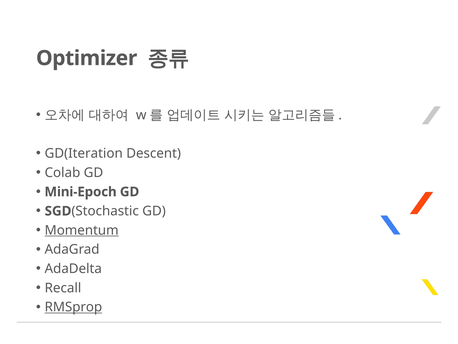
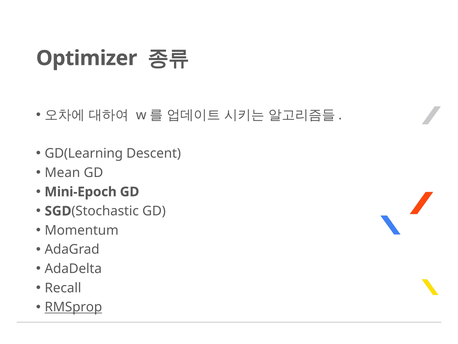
GD(Iteration: GD(Iteration -> GD(Learning (84, 153)
Colab: Colab -> Mean (62, 172)
Momentum underline: present -> none (82, 230)
